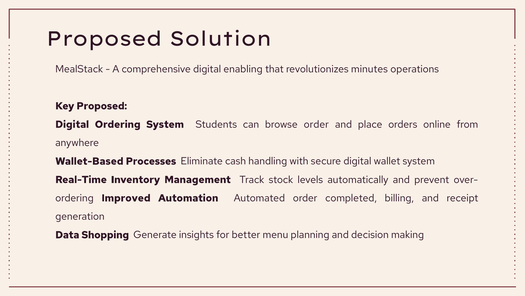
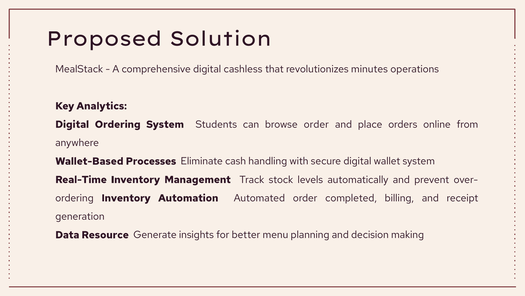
enabling: enabling -> cashless (243, 69)
Key Proposed: Proposed -> Analytics (102, 106)
ordering Improved: Improved -> Inventory (126, 198)
Shopping: Shopping -> Resource (105, 234)
